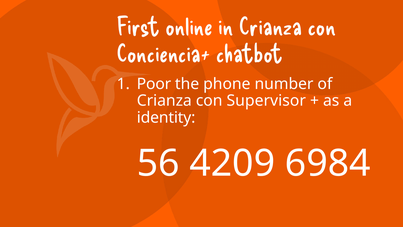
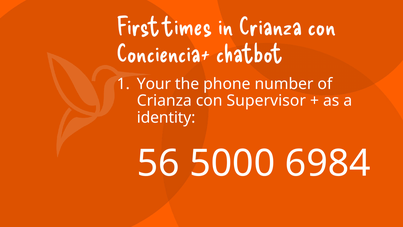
online: online -> times (189, 27)
Poor: Poor -> Your (154, 84)
4209: 4209 -> 5000 (232, 163)
